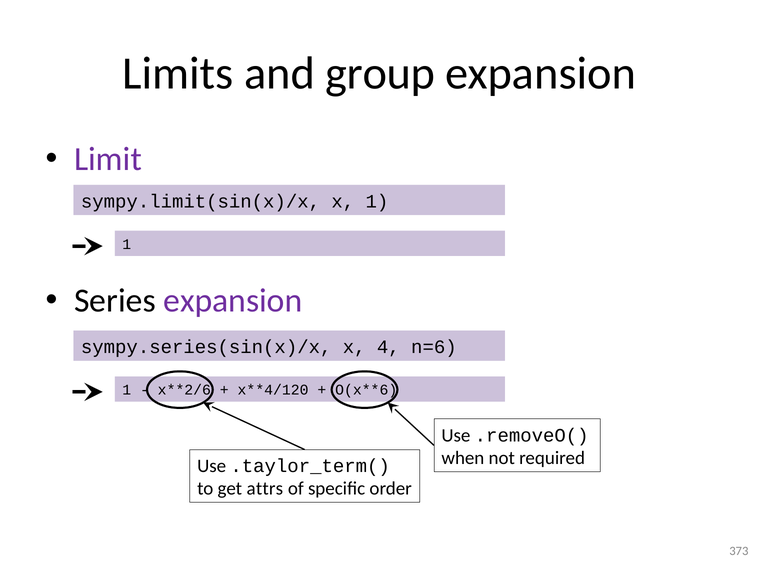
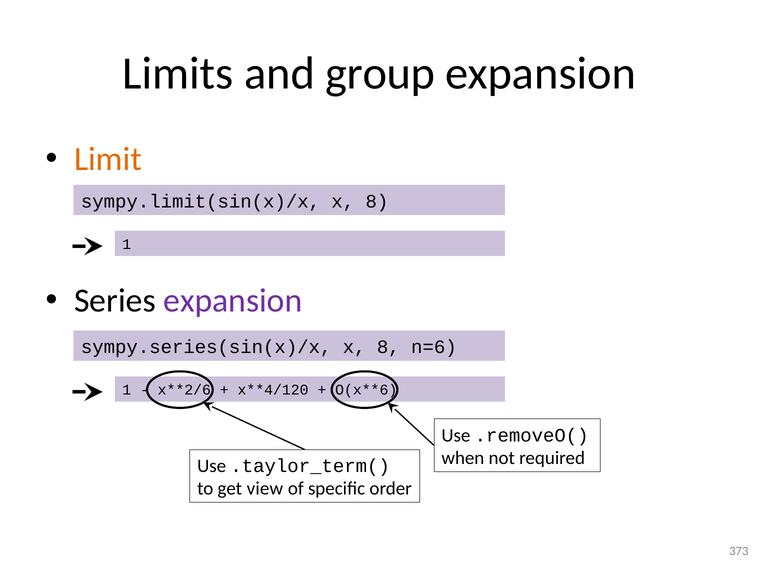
Limit colour: purple -> orange (108, 159)
sympy.limit(sin(x)/x x 1: 1 -> 8 (377, 201)
sympy.series(sin(x)/x x 4: 4 -> 8 (388, 347)
attrs: attrs -> view (265, 489)
